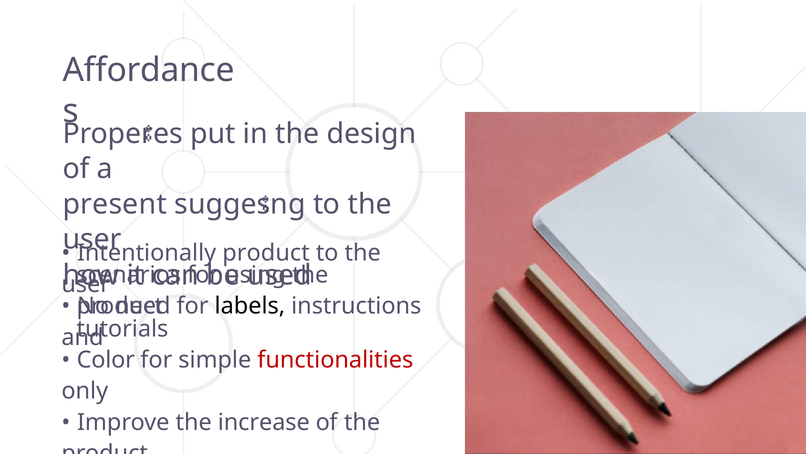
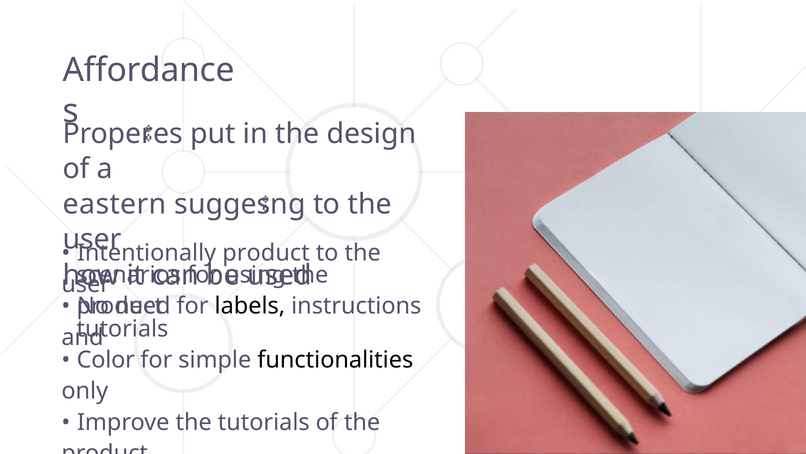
present: present -> eastern (115, 204)
functionalities colour: red -> black (335, 359)
the increase: increase -> tutorials (264, 422)
